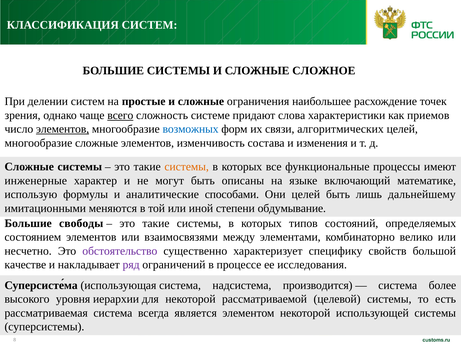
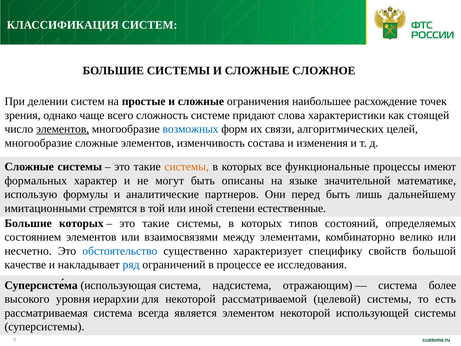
всего underline: present -> none (120, 115)
приемов: приемов -> стоящей (428, 115)
инженерные: инженерные -> формальных (36, 181)
включающий: включающий -> значительной (357, 181)
способами: способами -> партнеров (232, 194)
Они целей: целей -> перед (306, 194)
меняются: меняются -> стремятся (113, 208)
обдумывание: обдумывание -> естественные (292, 208)
Большие свободы: свободы -> которых (81, 223)
обстоятельство colour: purple -> blue (120, 251)
ряд colour: purple -> blue (131, 265)
производится: производится -> отражающим (318, 285)
